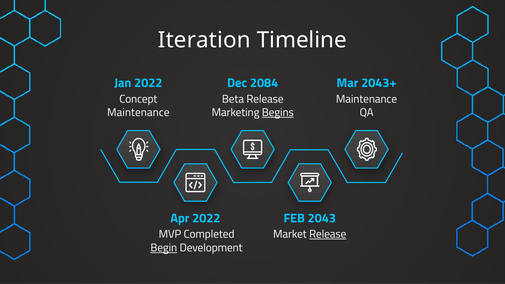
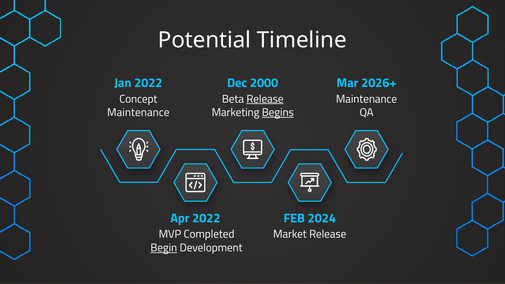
Iteration: Iteration -> Potential (204, 40)
2084: 2084 -> 2000 (264, 83)
2043+: 2043+ -> 2026+ (379, 83)
Release underline: none -> present (265, 99)
2043: 2043 -> 2024 (322, 218)
Release underline: present -> none (328, 234)
